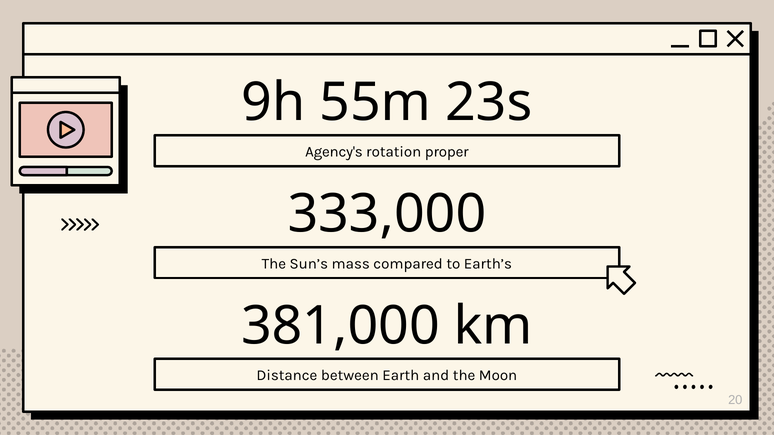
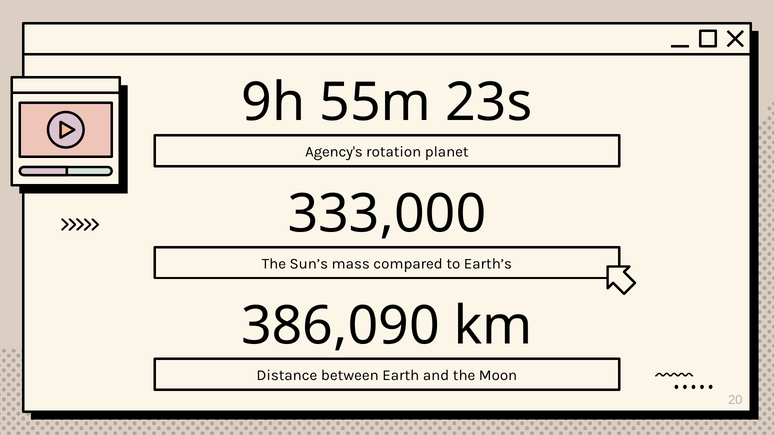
proper: proper -> planet (447, 152)
381,000: 381,000 -> 386,090 (340, 326)
